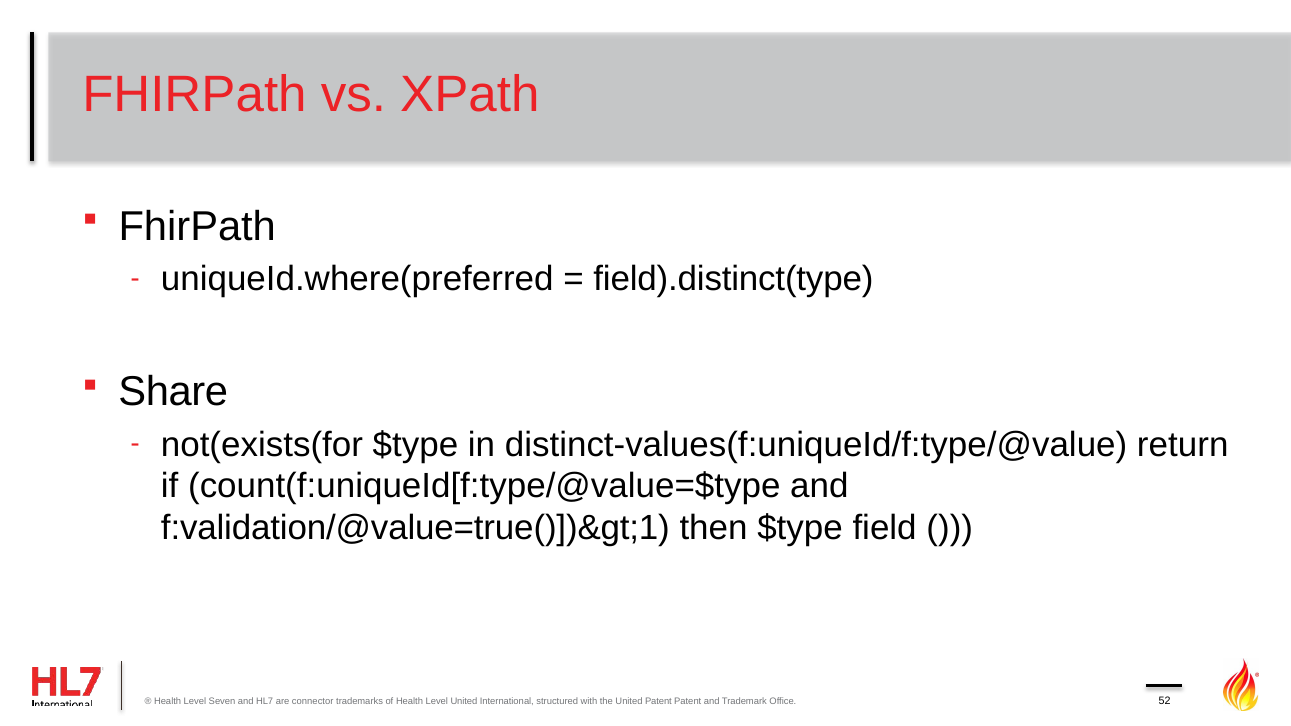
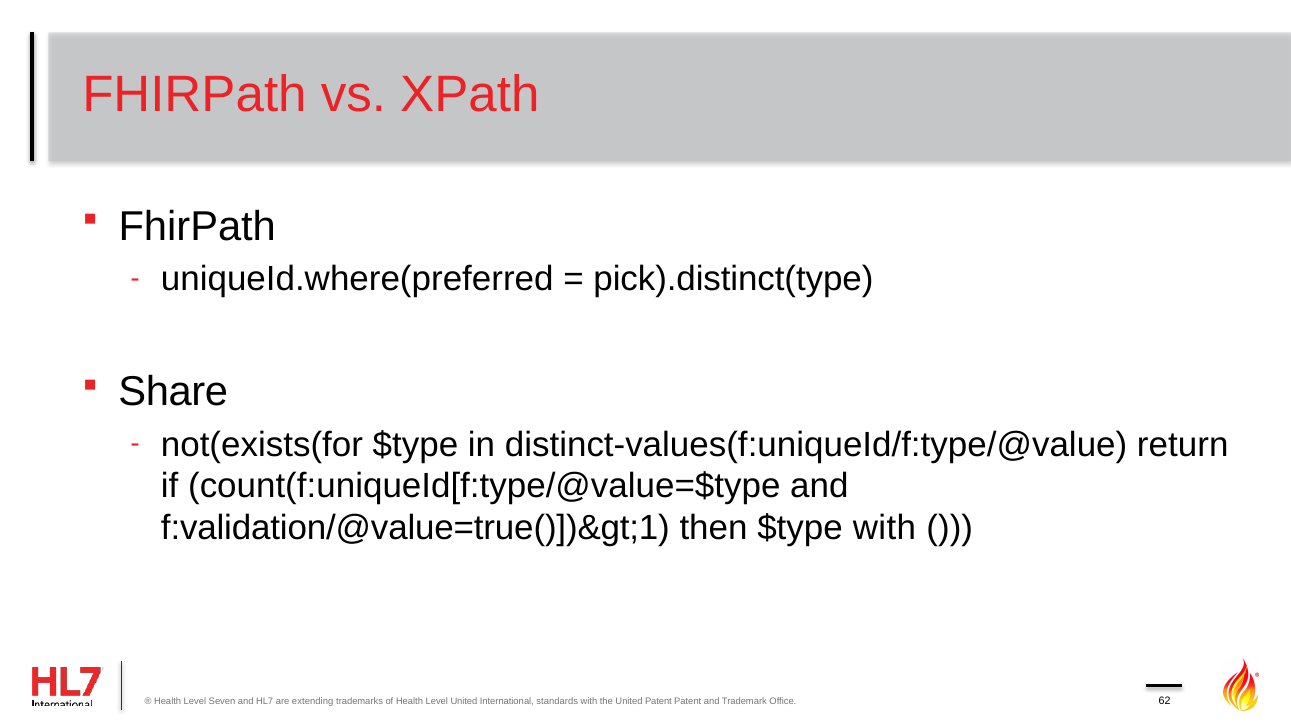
field).distinct(type: field).distinct(type -> pick).distinct(type (733, 279)
$type field: field -> with (884, 529)
connector: connector -> extending (313, 701)
structured: structured -> standards (557, 701)
52: 52 -> 62 (1165, 702)
